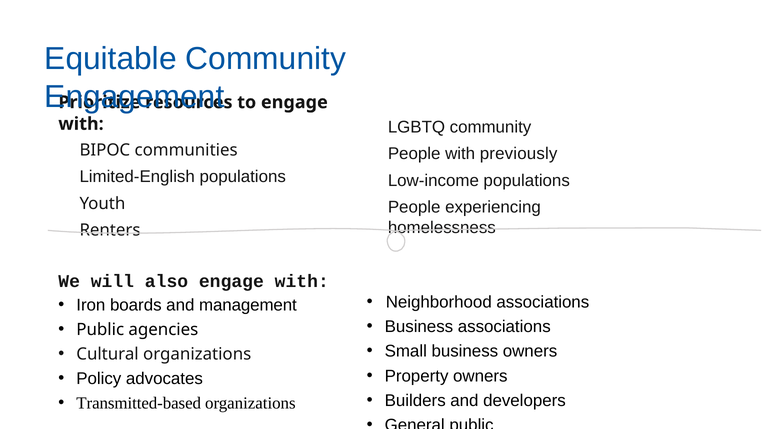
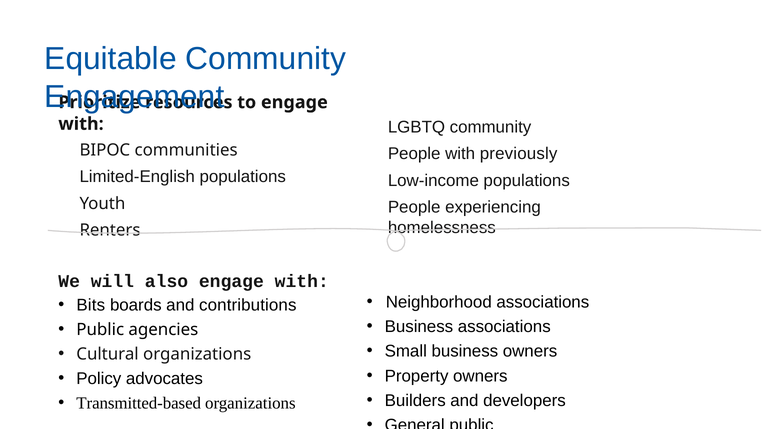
Iron: Iron -> Bits (91, 305)
management: management -> contributions (248, 305)
